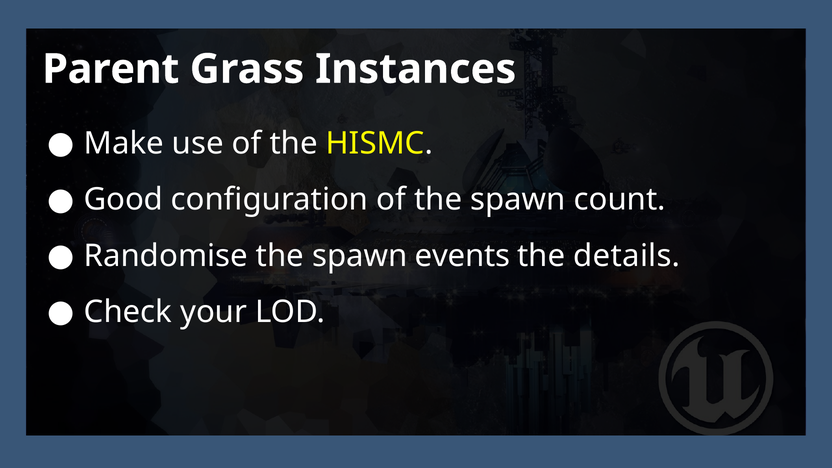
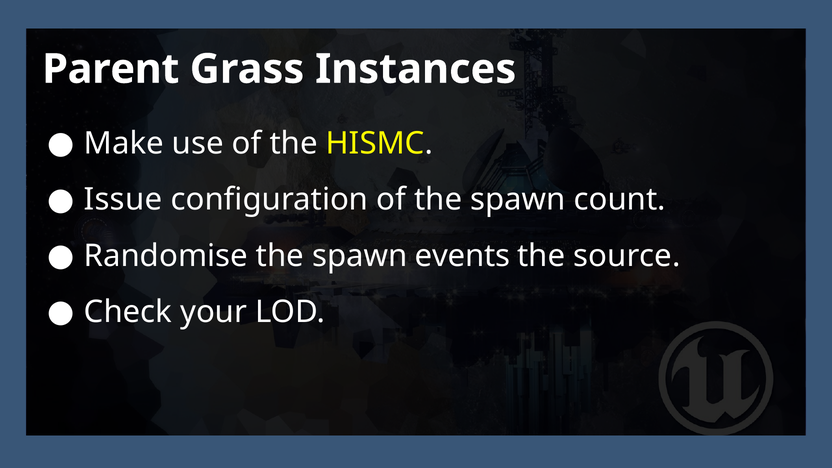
Good: Good -> Issue (123, 200)
details: details -> source (627, 256)
